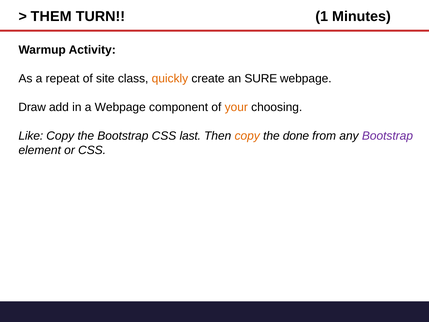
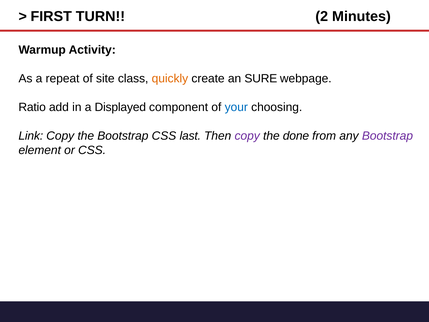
THEM: THEM -> FIRST (51, 16)
1: 1 -> 2 (322, 16)
Draw: Draw -> Ratio (32, 107)
a Webpage: Webpage -> Displayed (120, 107)
your colour: orange -> blue (236, 107)
Like: Like -> Link (31, 136)
copy colour: orange -> purple (247, 136)
